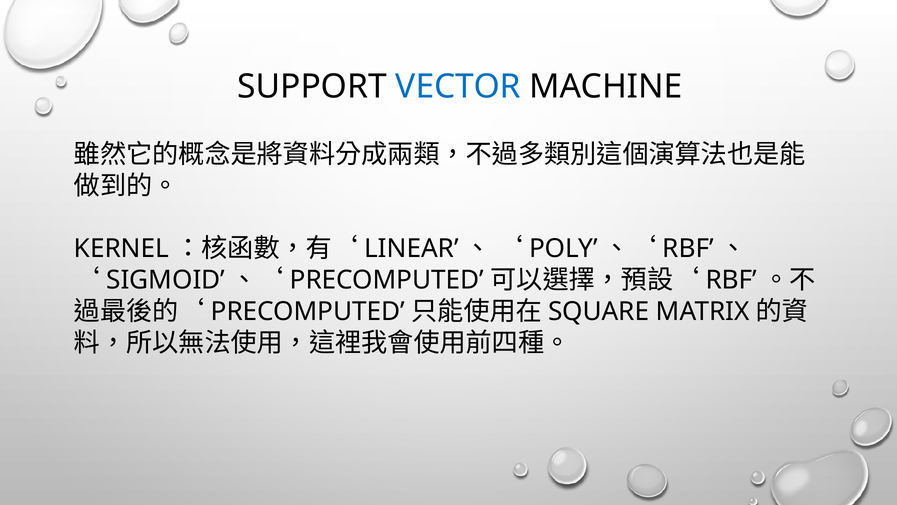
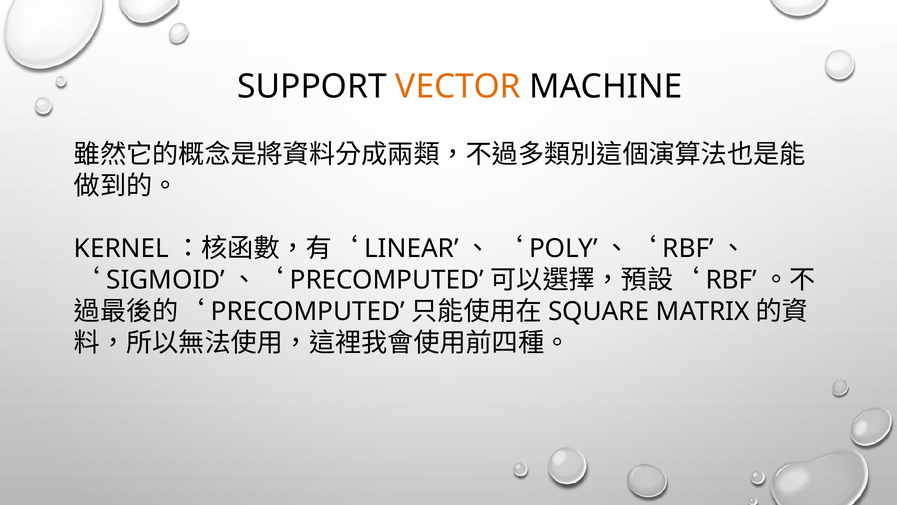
VECTOR colour: blue -> orange (458, 86)
